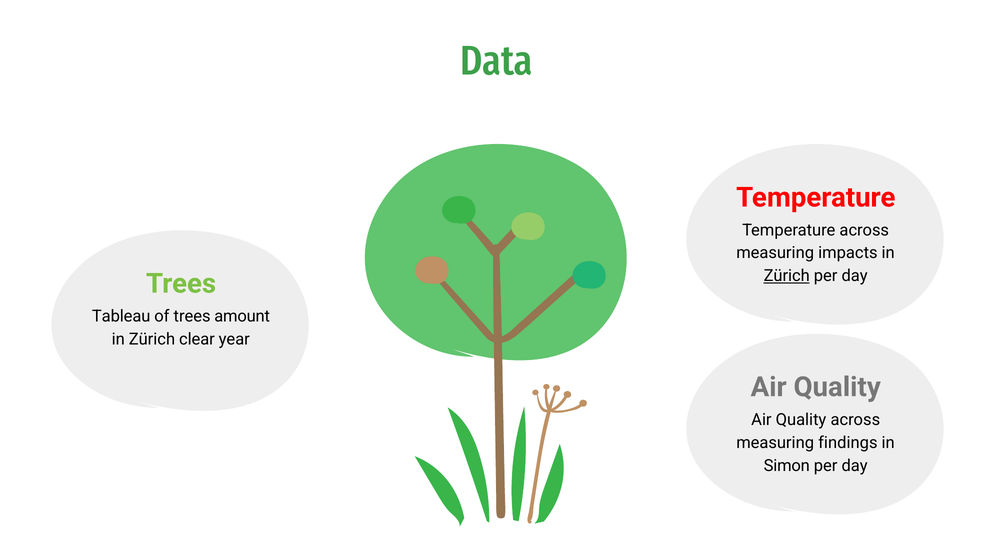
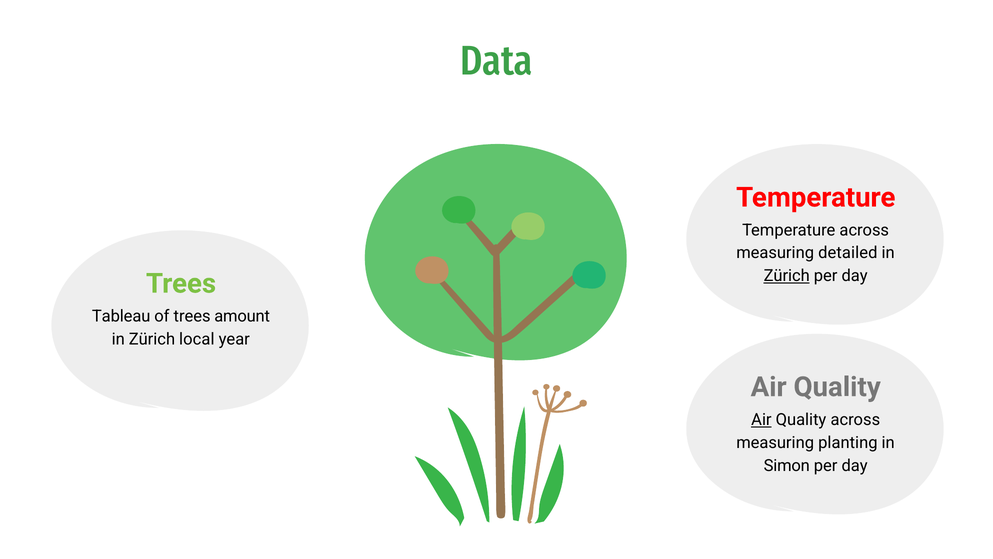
impacts: impacts -> detailed (848, 253)
clear: clear -> local (197, 339)
Air underline: none -> present (761, 420)
findings: findings -> planting (848, 442)
